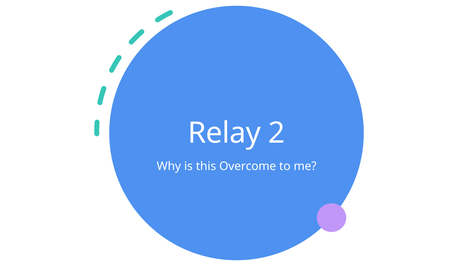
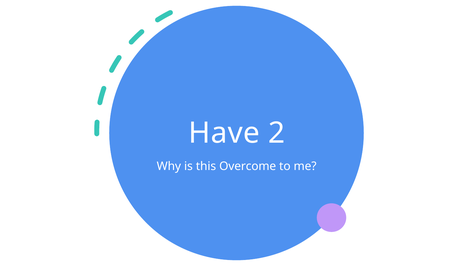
Relay: Relay -> Have (224, 133)
